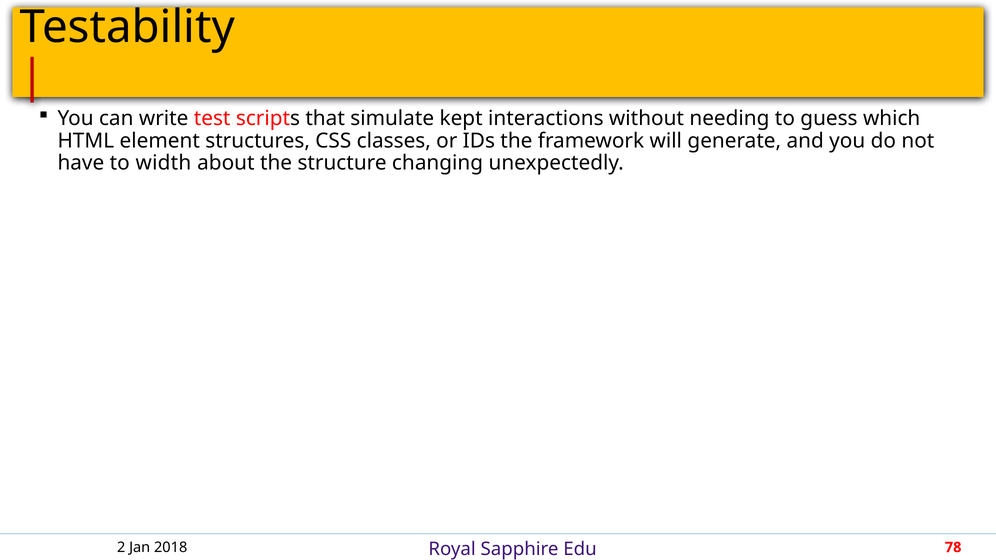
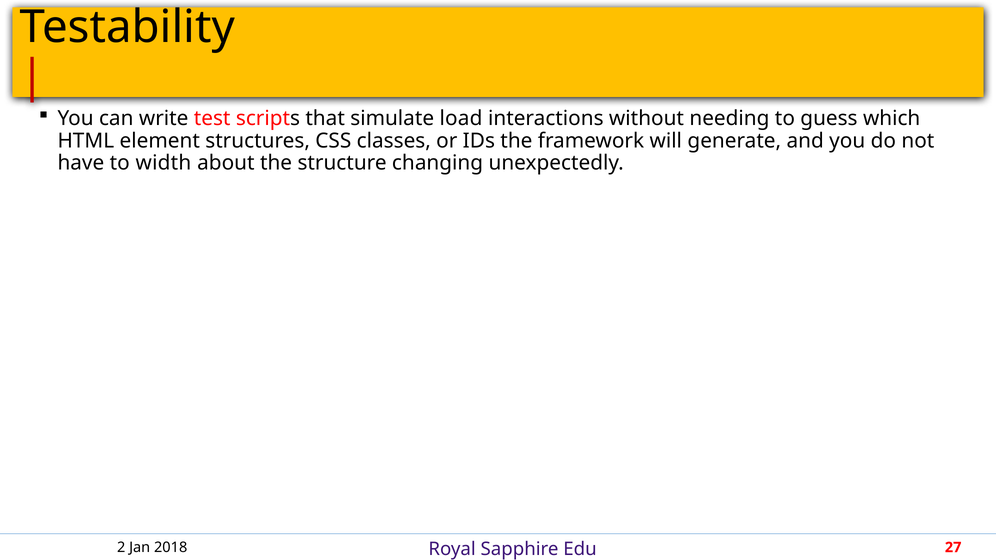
kept: kept -> load (461, 118)
78: 78 -> 27 (953, 548)
